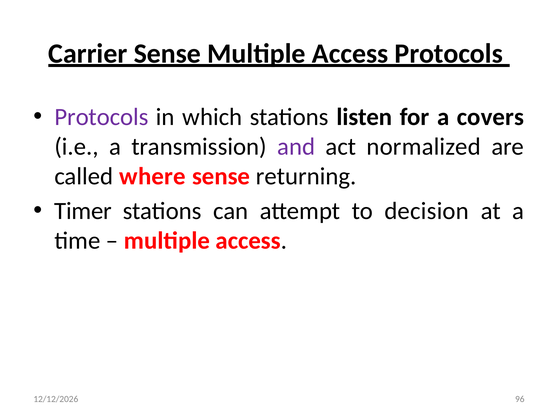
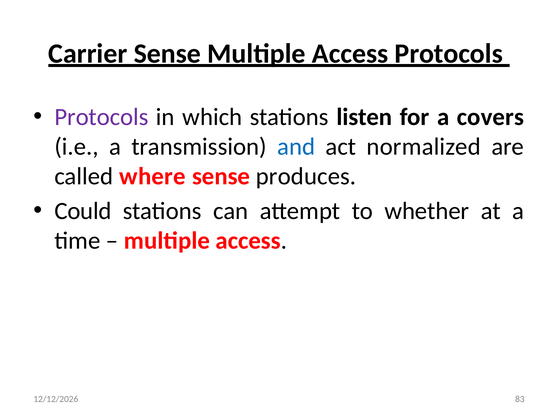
and colour: purple -> blue (296, 147)
returning: returning -> produces (306, 177)
Timer: Timer -> Could (83, 211)
decision: decision -> whether (427, 211)
96: 96 -> 83 (520, 400)
